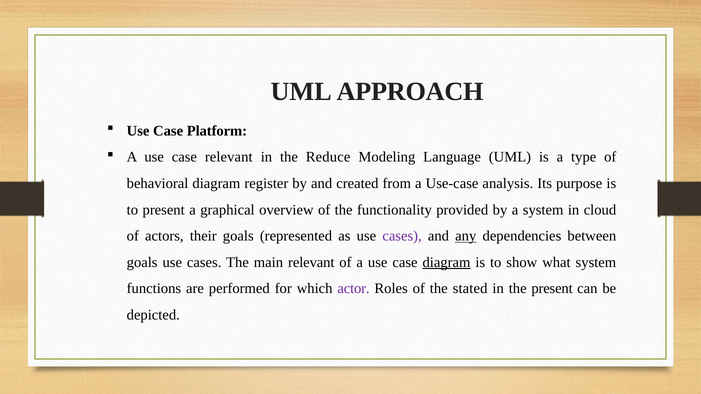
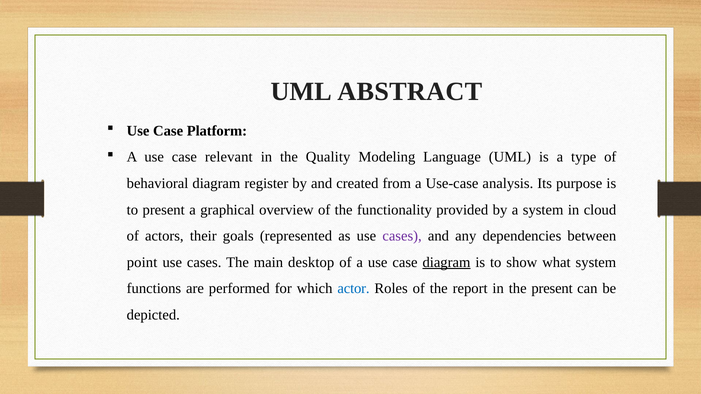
APPROACH: APPROACH -> ABSTRACT (410, 92)
Reduce: Reduce -> Quality (328, 157)
any underline: present -> none (466, 236)
goals: goals -> point (142, 262)
main relevant: relevant -> desktop (311, 262)
actor colour: purple -> blue (354, 289)
stated: stated -> report (470, 289)
